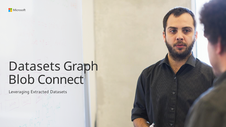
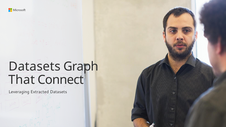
Blob: Blob -> That (22, 80)
